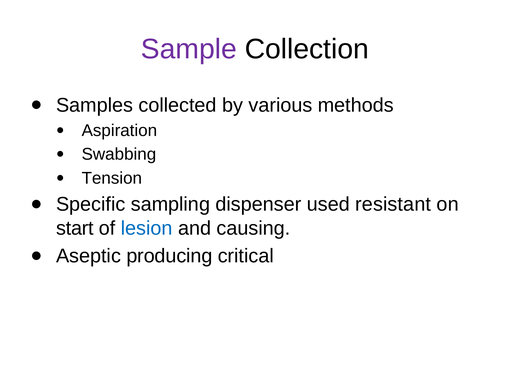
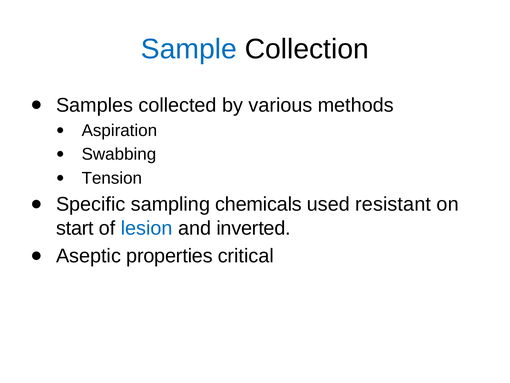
Sample colour: purple -> blue (189, 49)
dispenser: dispenser -> chemicals (259, 204)
causing: causing -> inverted (254, 228)
producing: producing -> properties (169, 256)
